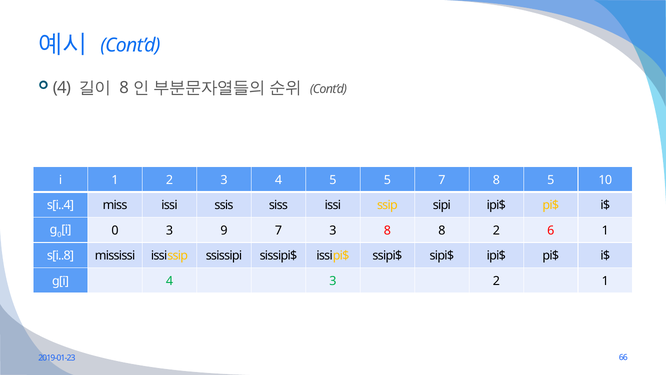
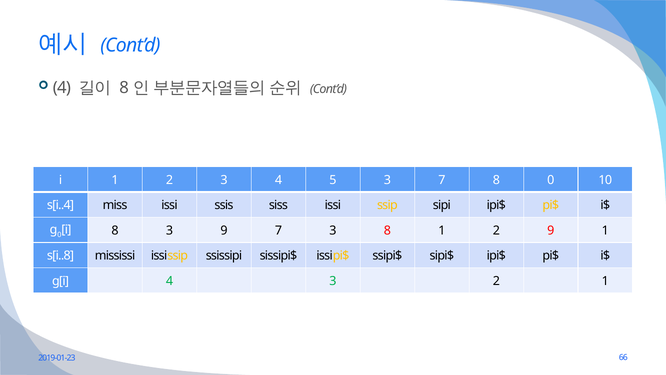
5 5: 5 -> 3 (387, 180)
8 5: 5 -> 0 (551, 180)
i 0: 0 -> 8 (115, 230)
8 8: 8 -> 1 (442, 230)
2 6: 6 -> 9 (551, 230)
